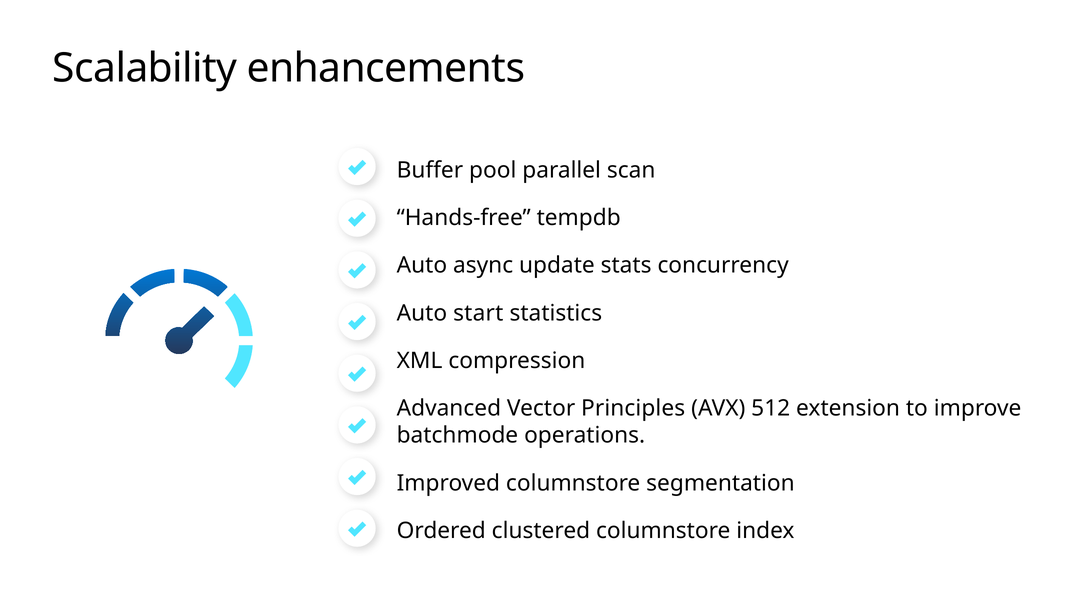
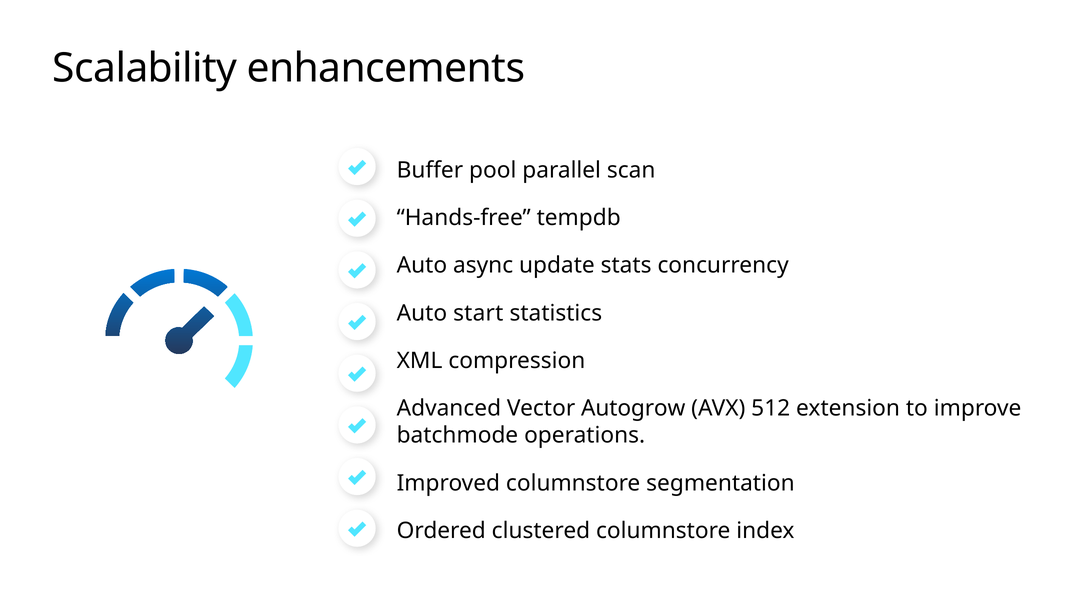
Principles: Principles -> Autogrow (633, 408)
